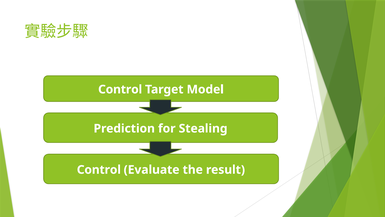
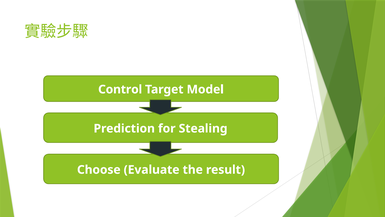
Control: Control -> Choose (99, 169)
